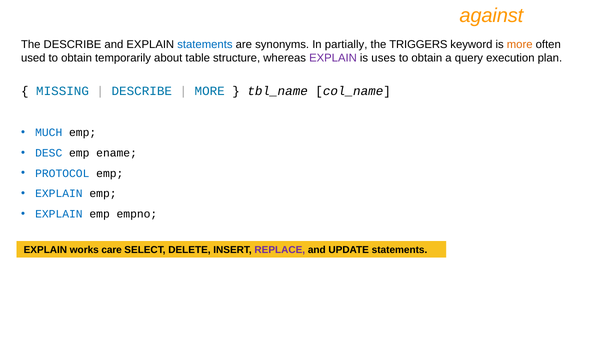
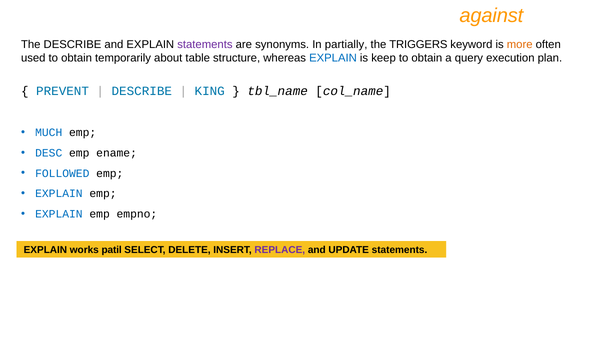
statements colour: blue -> purple (205, 45)
EXPLAIN colour: purple -> blue (333, 58)
uses: uses -> keep (384, 58)
MISSING: MISSING -> PREVENT (63, 91)
MORE: MORE -> KING (210, 91)
PROTOCOL: PROTOCOL -> FOLLOWED (62, 173)
care: care -> patil (112, 250)
